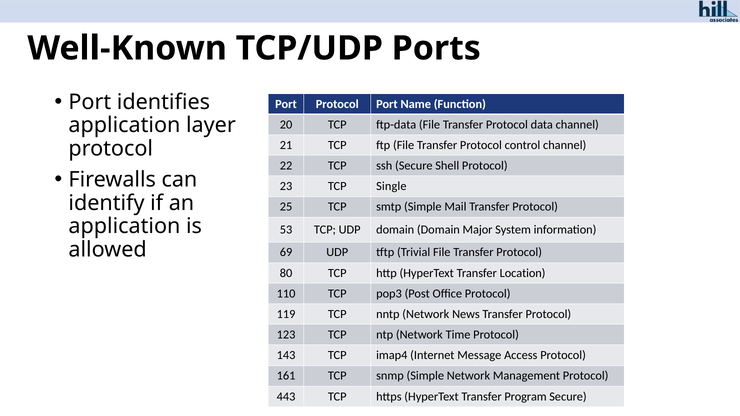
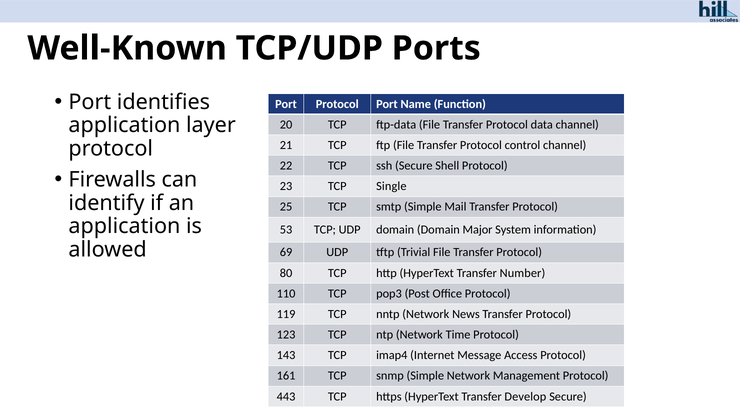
Location: Location -> Number (522, 273)
Program: Program -> Develop (525, 397)
